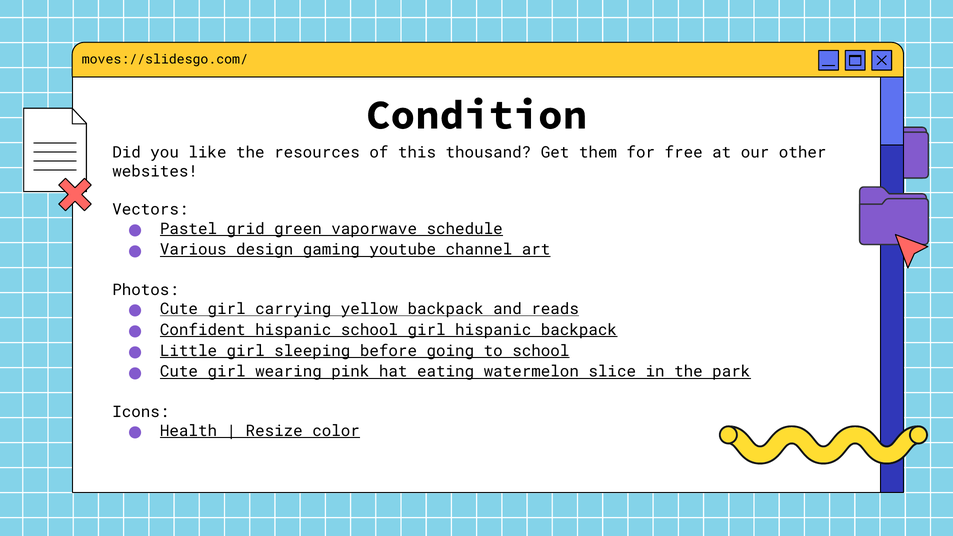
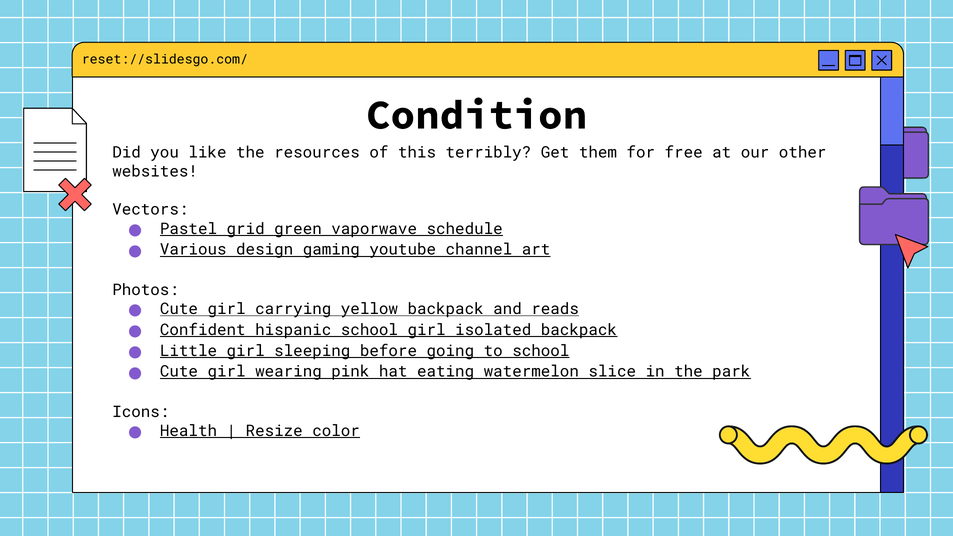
moves://slidesgo.com/: moves://slidesgo.com/ -> reset://slidesgo.com/ (165, 59)
thousand: thousand -> terribly (488, 153)
girl hispanic: hispanic -> isolated (493, 330)
